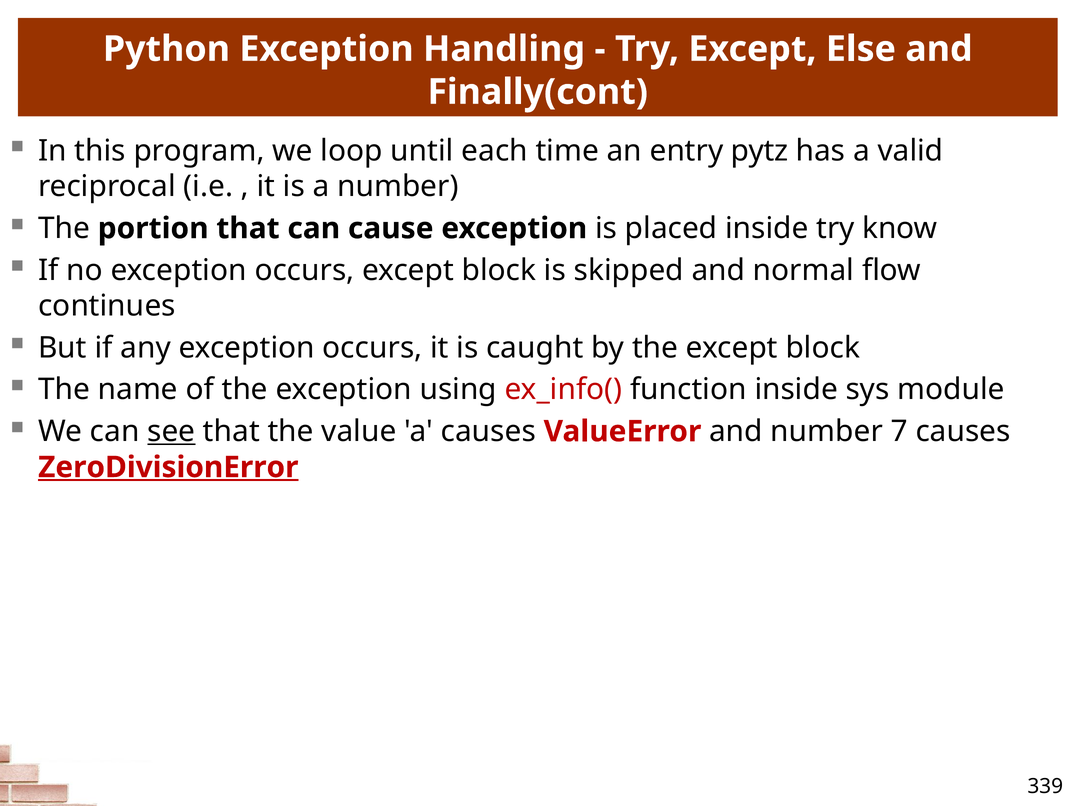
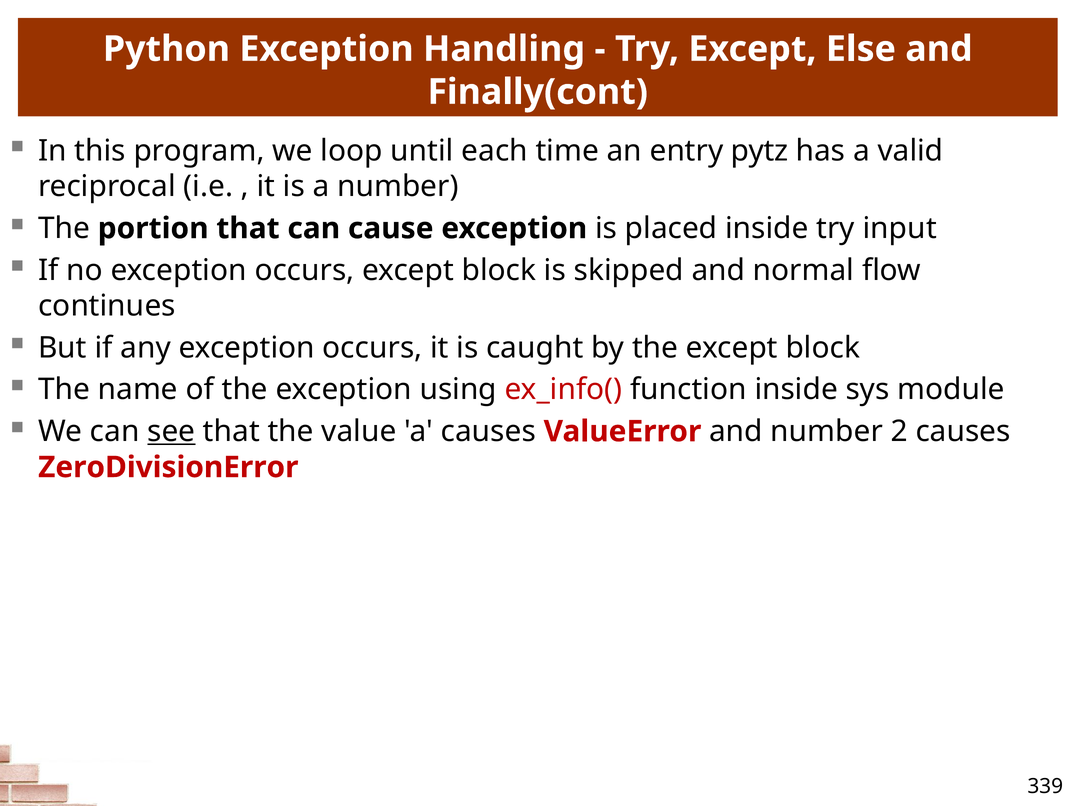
know: know -> input (900, 228)
7: 7 -> 2 (899, 431)
ZeroDivisionError underline: present -> none (168, 467)
